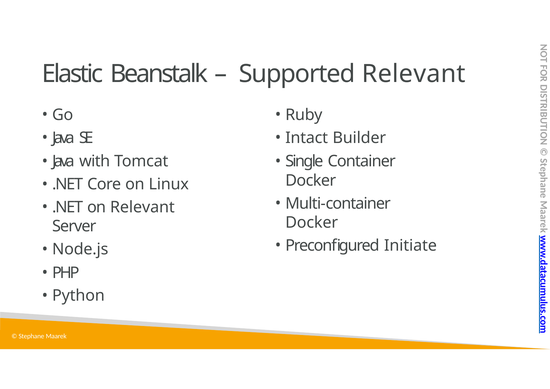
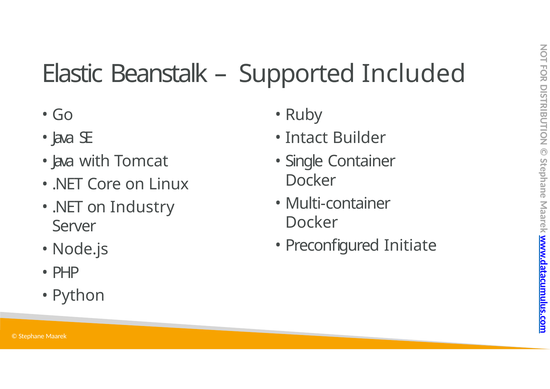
Supported Relevant: Relevant -> Included (414, 74)
on Relevant: Relevant -> Industry (142, 207)
